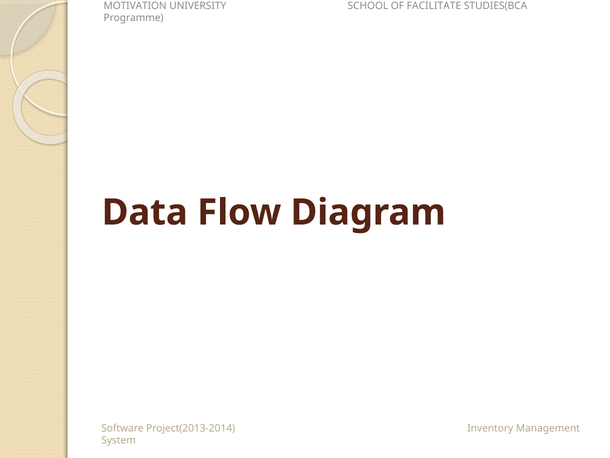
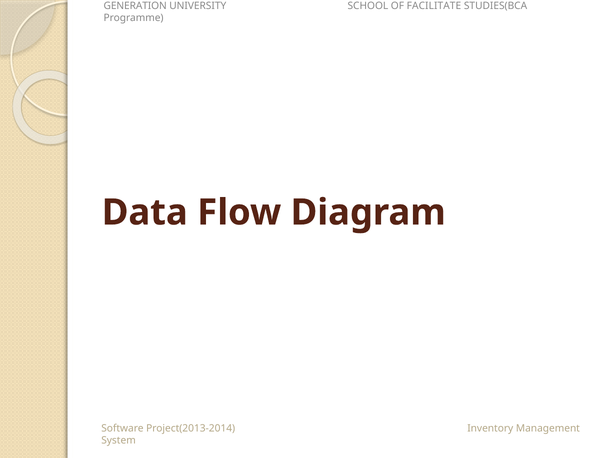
MOTIVATION: MOTIVATION -> GENERATION (135, 6)
